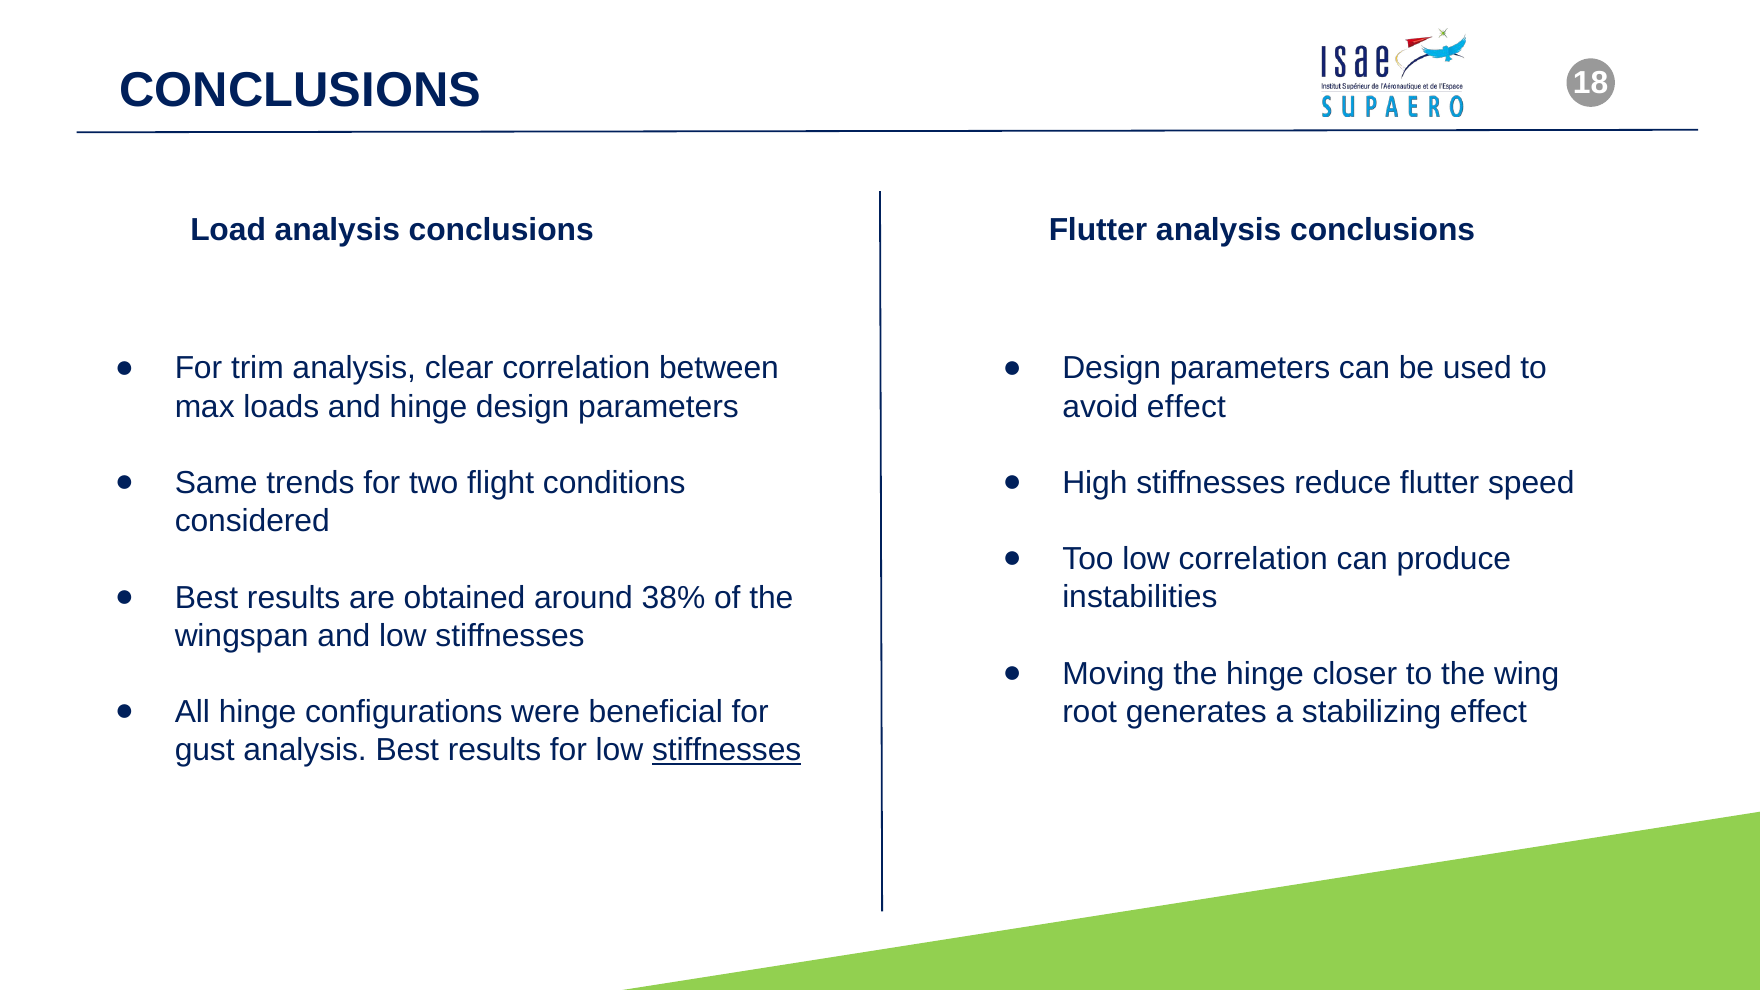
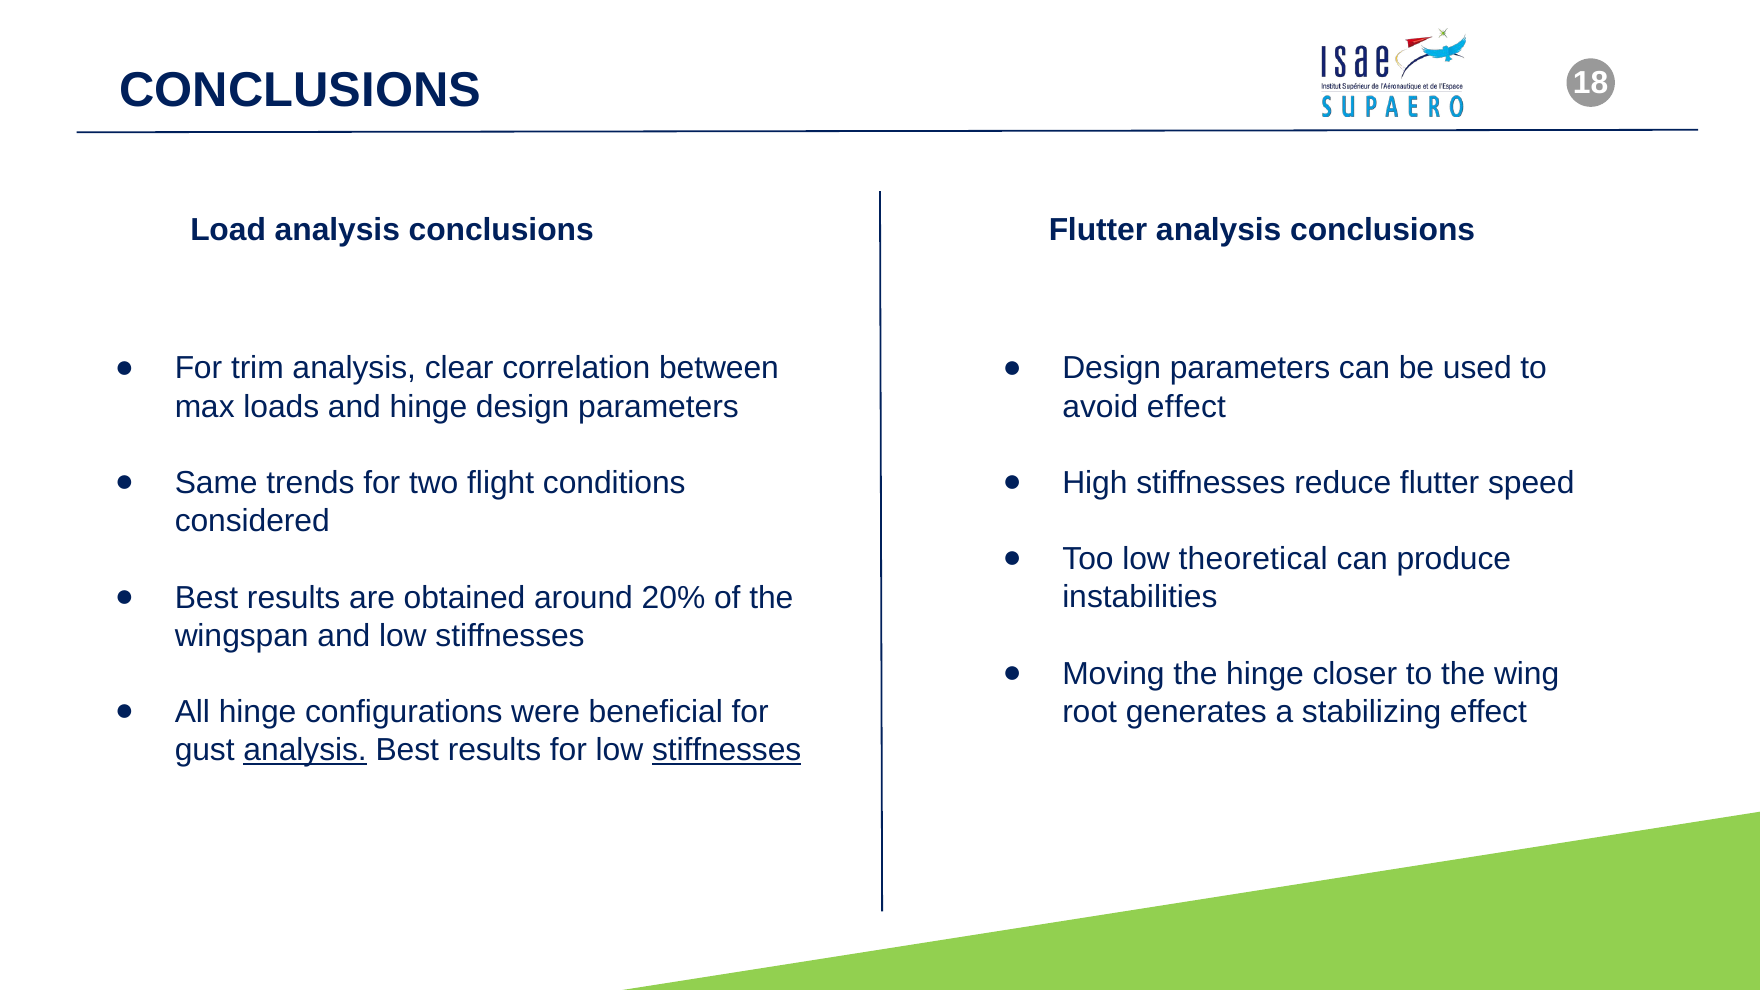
low correlation: correlation -> theoretical (1253, 559)
38%: 38% -> 20% (673, 598)
analysis underline: none -> present (305, 750)
